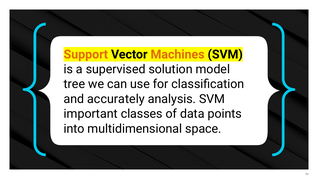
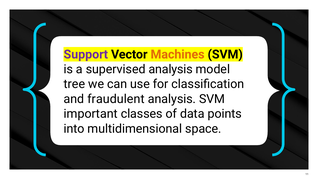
Support colour: orange -> purple (86, 54)
supervised solution: solution -> analysis (171, 69)
accurately: accurately -> fraudulent (116, 99)
